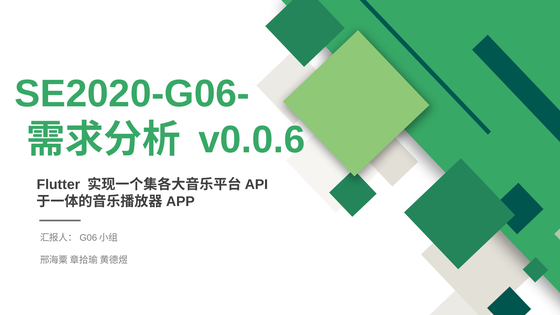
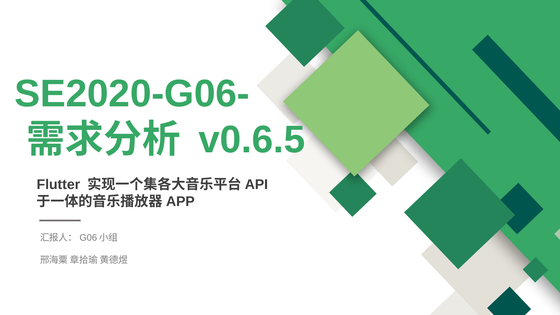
v0.0.6: v0.0.6 -> v0.6.5 (252, 140)
